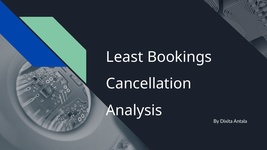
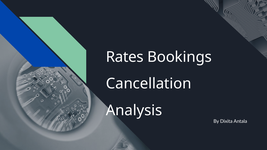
Least: Least -> Rates (125, 57)
